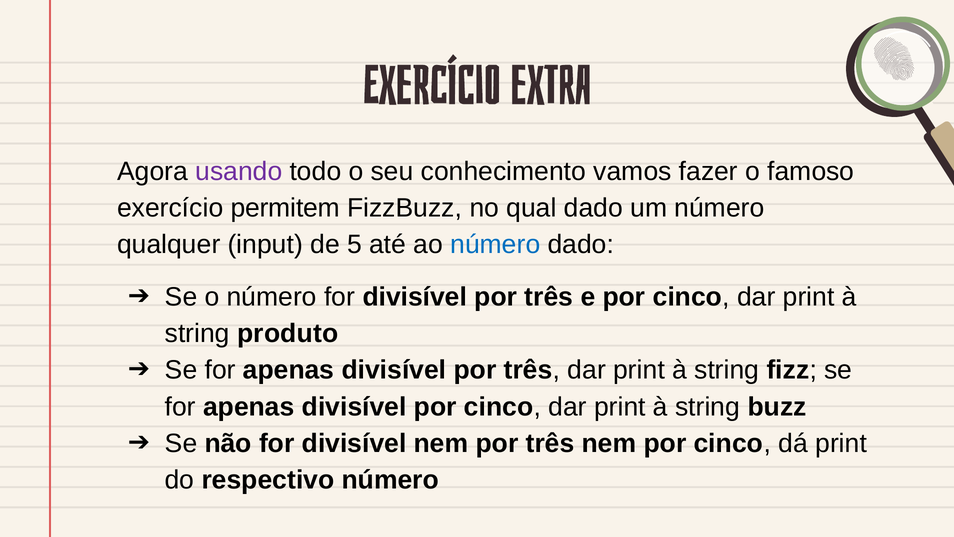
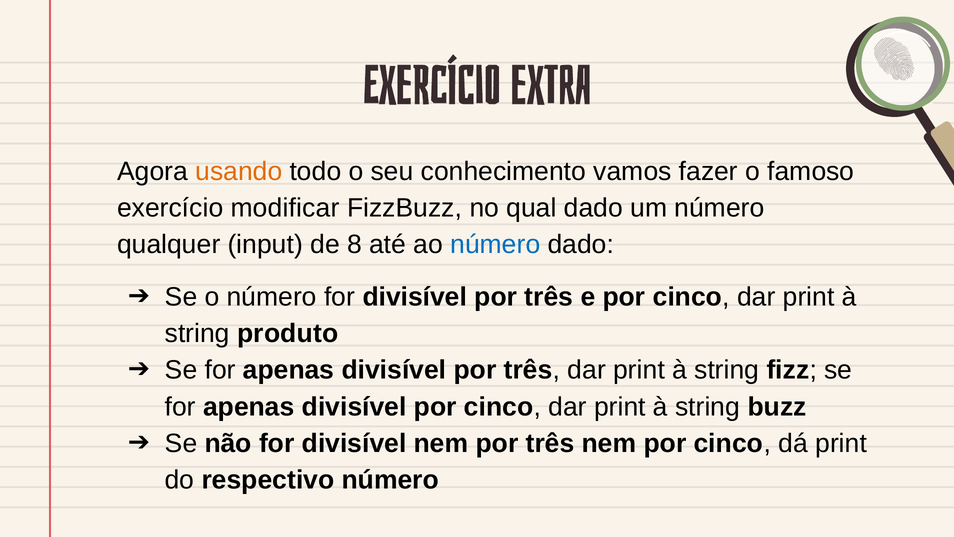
usando colour: purple -> orange (239, 171)
permitem: permitem -> modificar (285, 208)
5: 5 -> 8 (355, 244)
